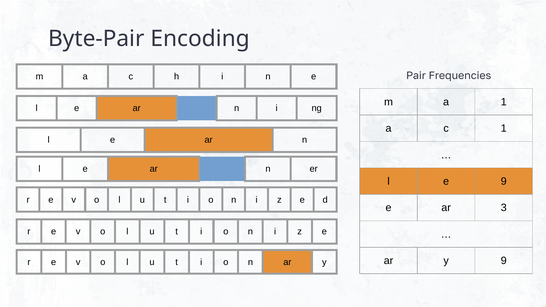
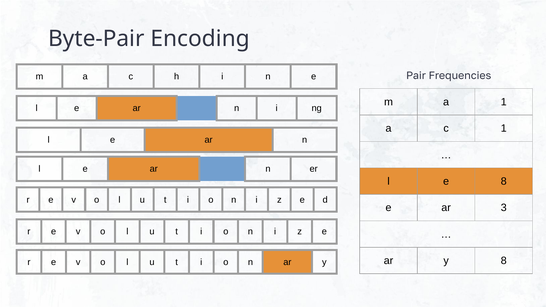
e 9: 9 -> 8 (504, 181)
y 9: 9 -> 8 (504, 261)
